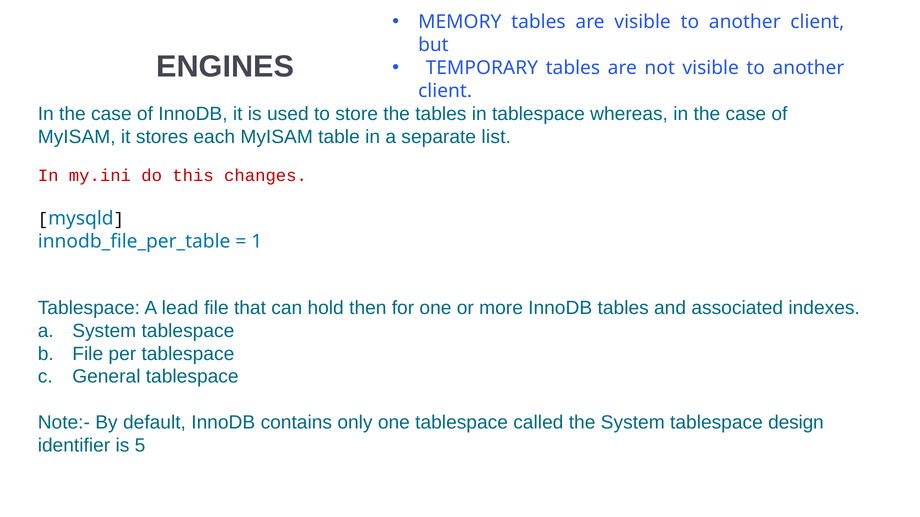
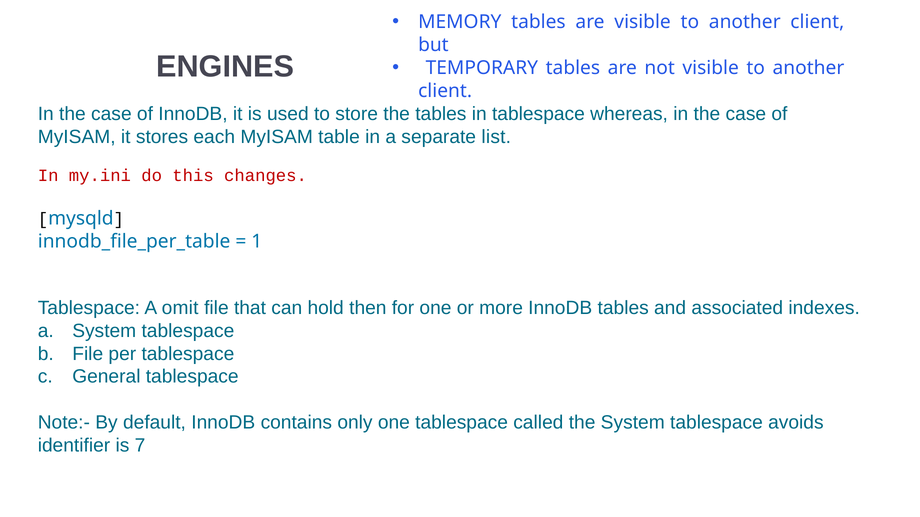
lead: lead -> omit (180, 308)
design: design -> avoids (796, 423)
5: 5 -> 7 (140, 446)
